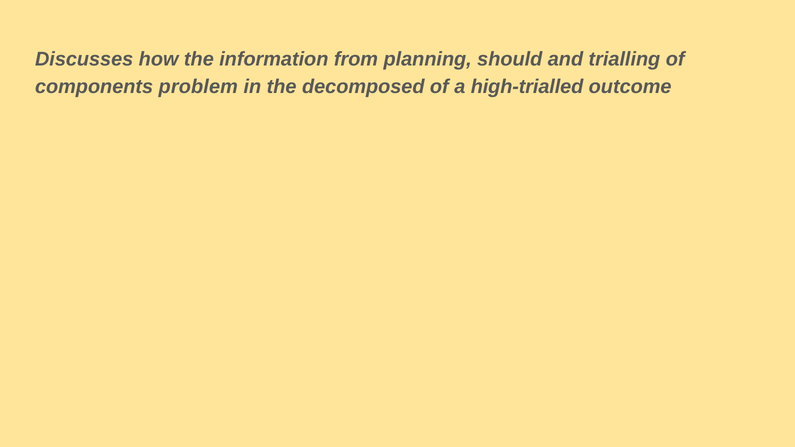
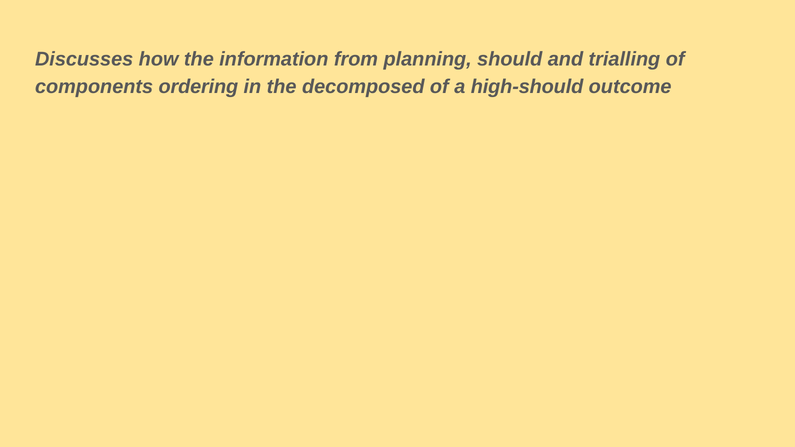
problem: problem -> ordering (198, 87)
high-trialled: high-trialled -> high-should (527, 87)
